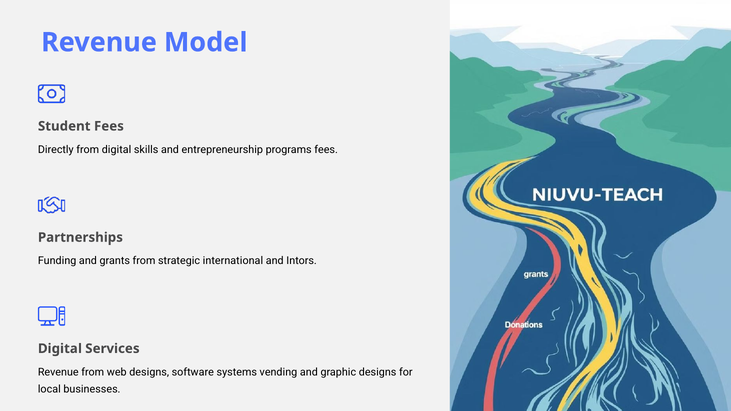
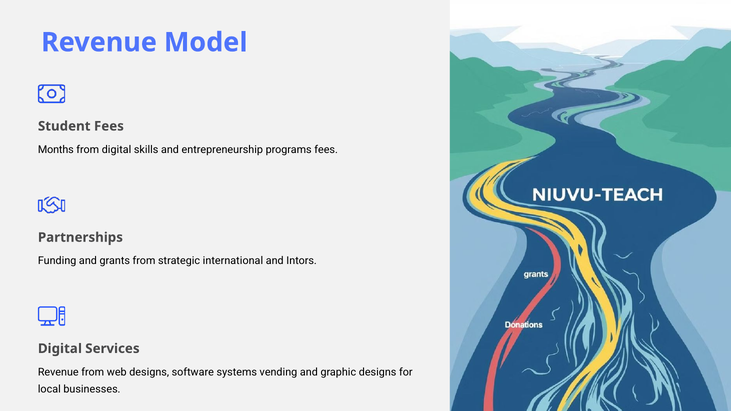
Directly: Directly -> Months (56, 150)
